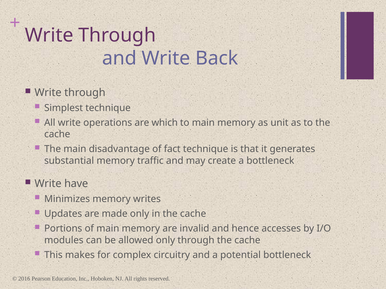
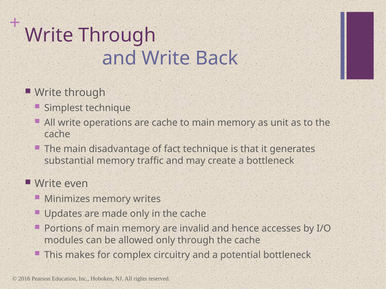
are which: which -> cache (165, 123)
have: have -> even (76, 184)
